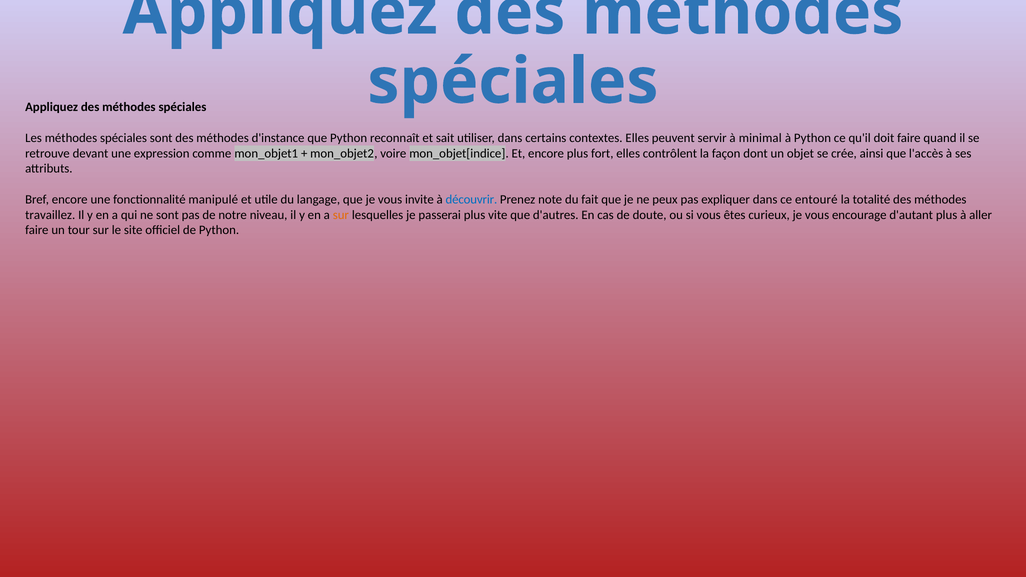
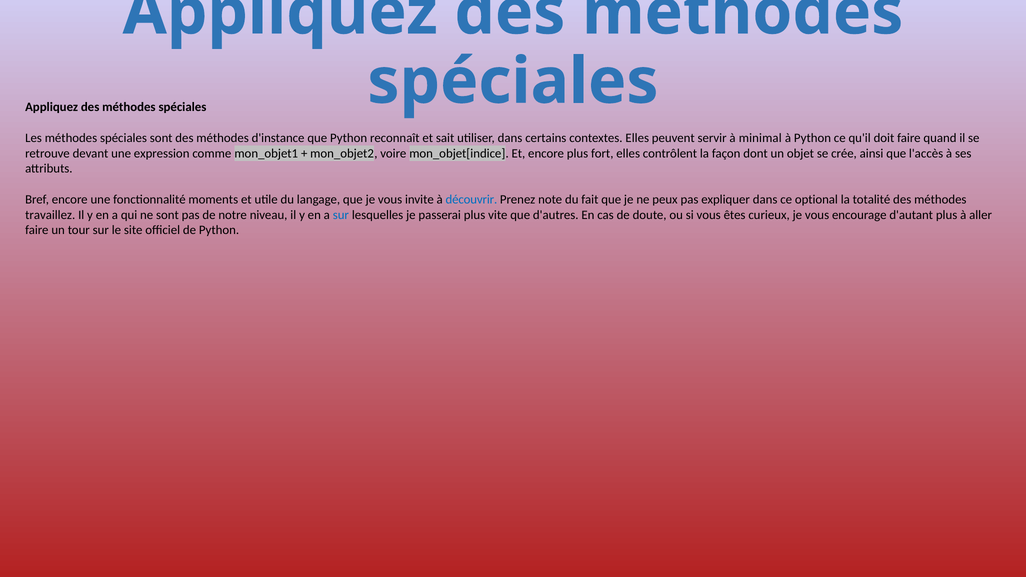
manipulé: manipulé -> moments (213, 199)
entouré: entouré -> optional (816, 199)
sur colour: orange -> blue (341, 215)
